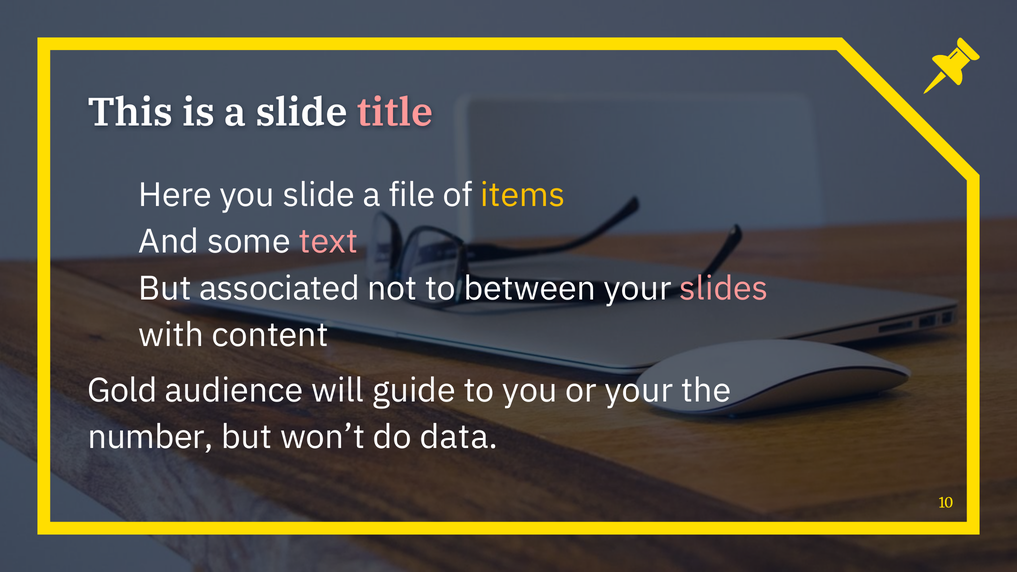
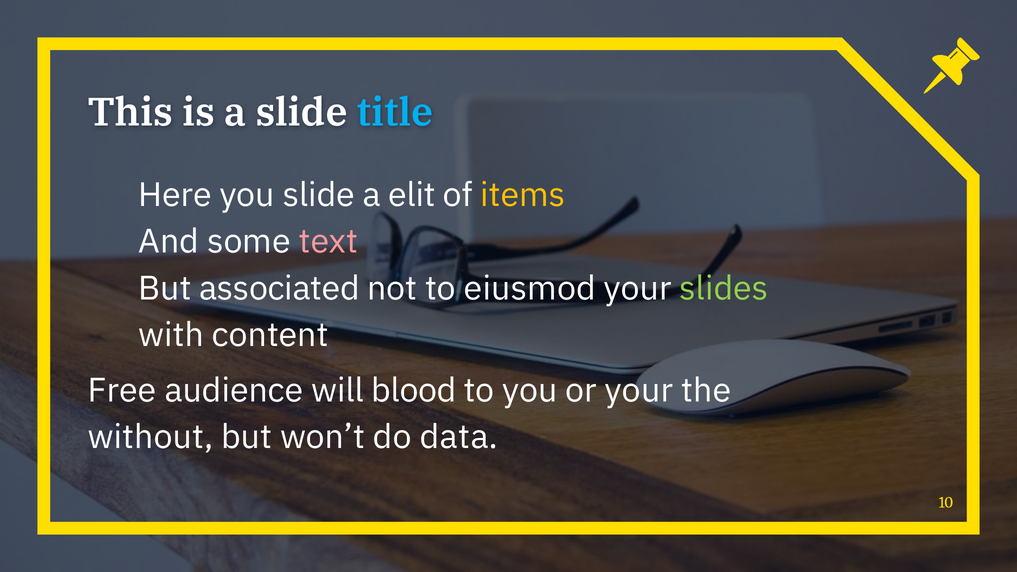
title colour: pink -> light blue (395, 112)
file: file -> elit (412, 195)
between: between -> eiusmod (530, 289)
slides colour: pink -> light green (724, 289)
Gold: Gold -> Free (122, 391)
guide: guide -> blood (414, 391)
number: number -> without (150, 437)
